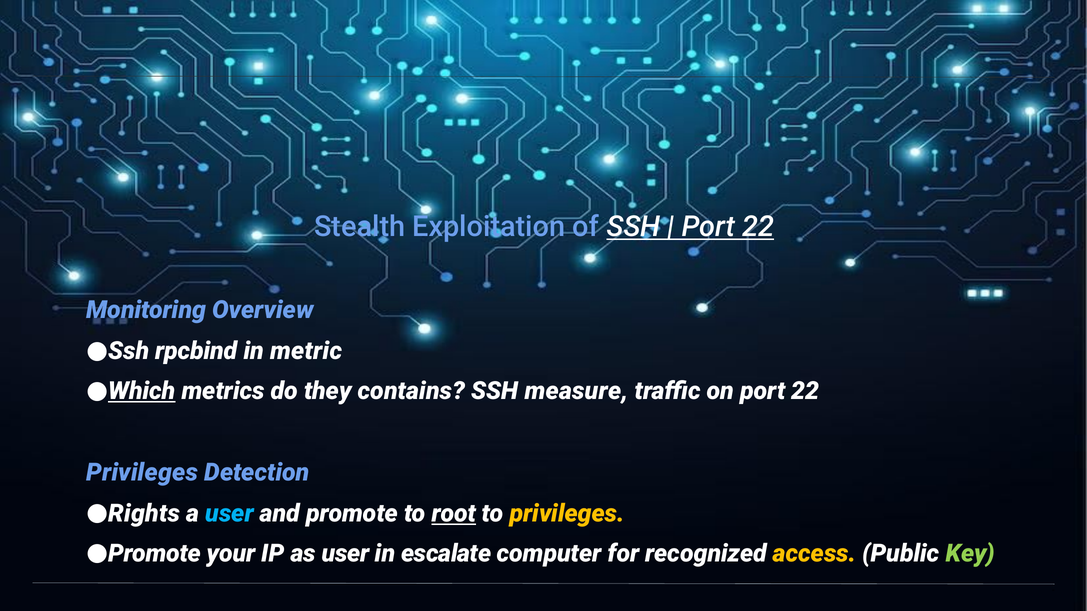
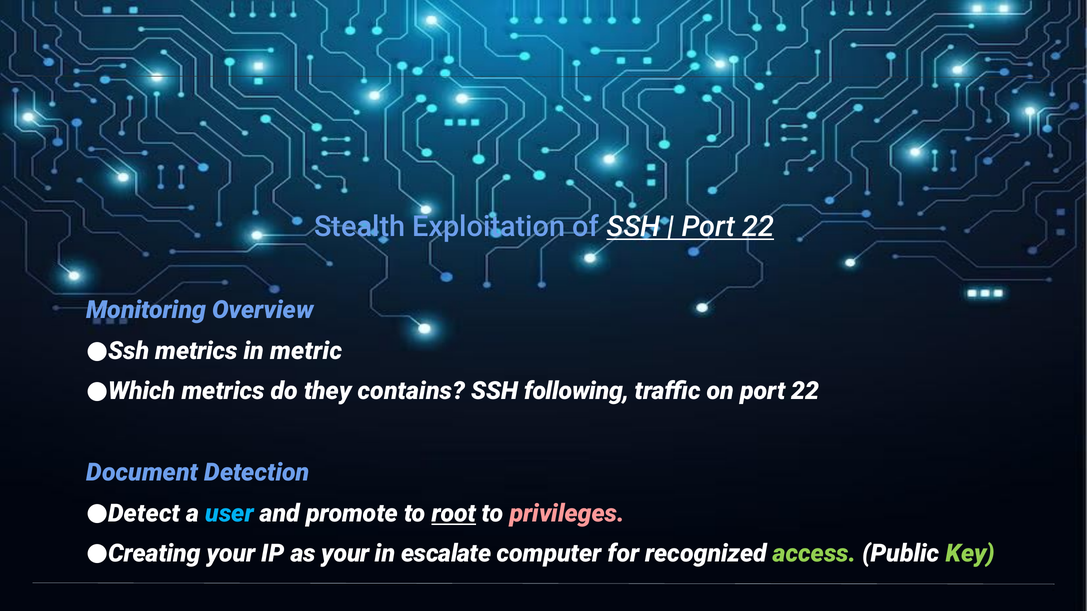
Ssh rpcbind: rpcbind -> metrics (196, 352)
Which underline: present -> none (142, 392)
measure: measure -> following (577, 392)
Privileges: Privileges -> Document (142, 473)
Rights: Rights -> Detect (144, 514)
privileges colour: yellow -> pink (567, 514)
Promote: Promote -> Creating (154, 554)
as user: user -> your (346, 554)
access colour: yellow -> light green (814, 554)
